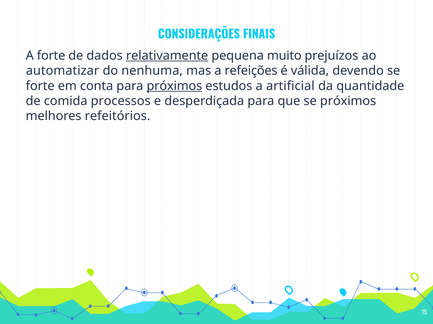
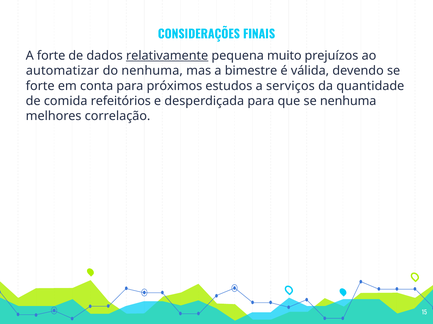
refeições: refeições -> bimestre (251, 71)
próximos underline: present -> none (174, 86)
artificial: artificial -> serviços (290, 86)
processos: processos -> refeitórios (121, 101)
se próximos: próximos -> nenhuma (348, 101)
refeitórios: refeitórios -> correlação (118, 116)
